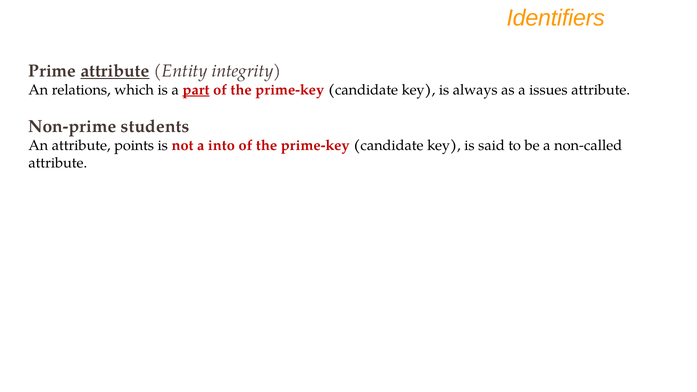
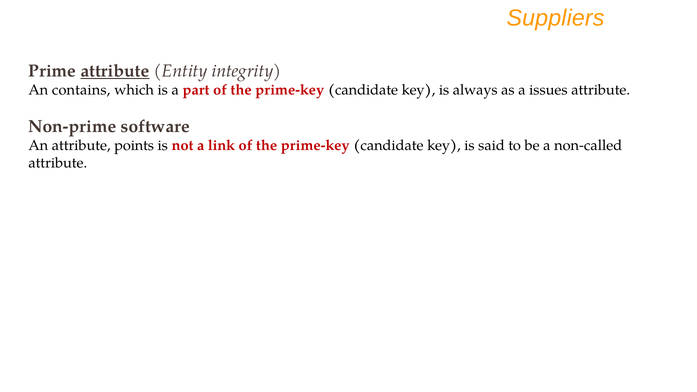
Identifiers: Identifiers -> Suppliers (556, 18)
relations: relations -> contains (81, 90)
part underline: present -> none (196, 90)
students: students -> software (155, 127)
into: into -> link (222, 146)
